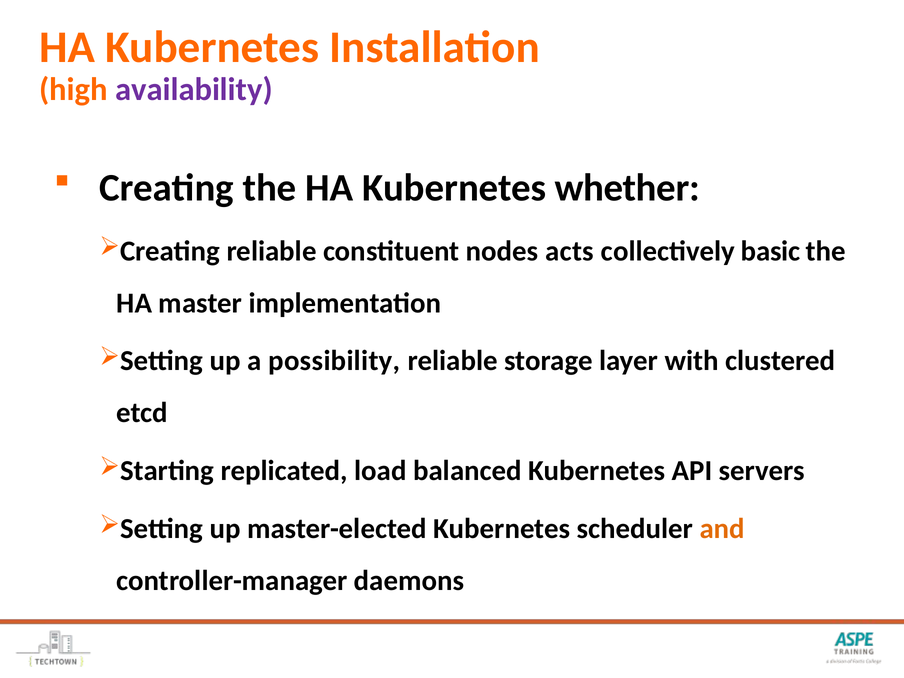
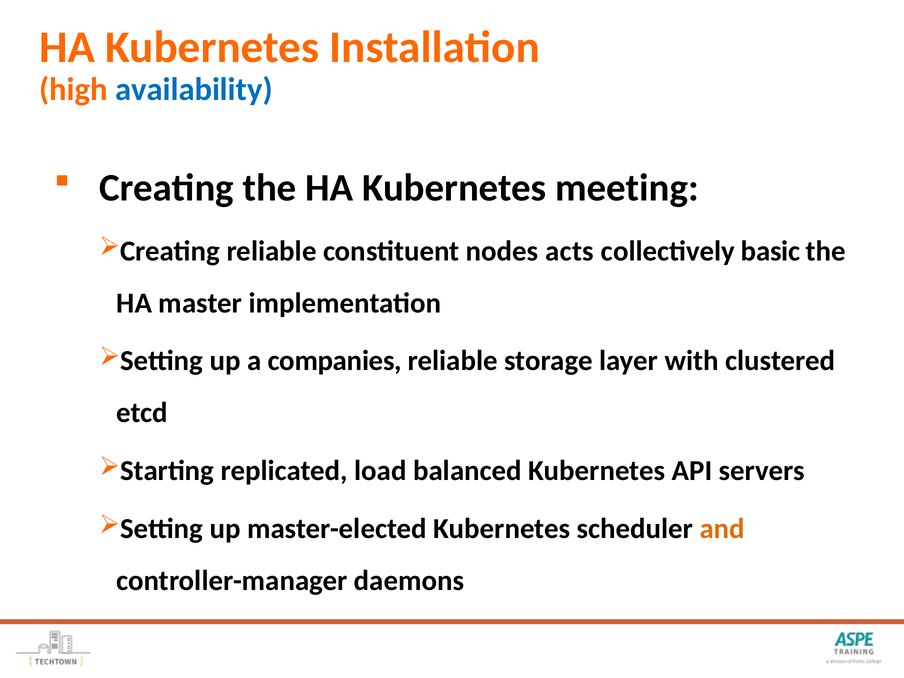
availability colour: purple -> blue (194, 90)
whether: whether -> meeting (627, 188)
possibility: possibility -> companies (335, 361)
